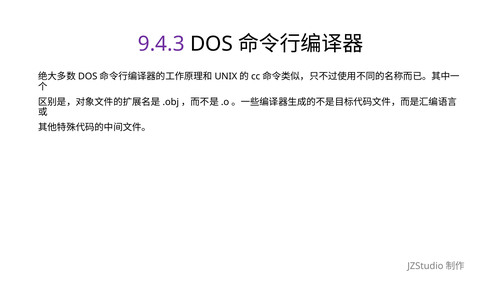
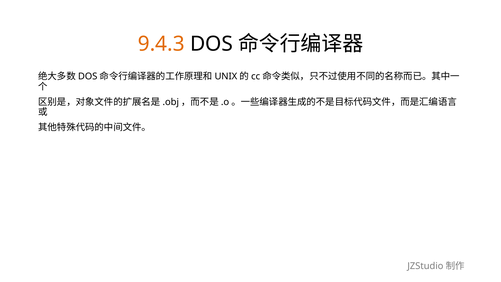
9.4.3 colour: purple -> orange (161, 44)
